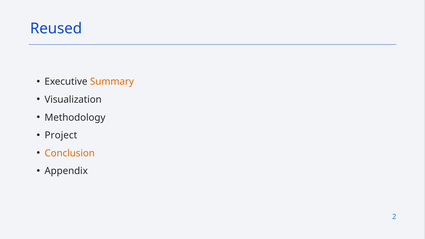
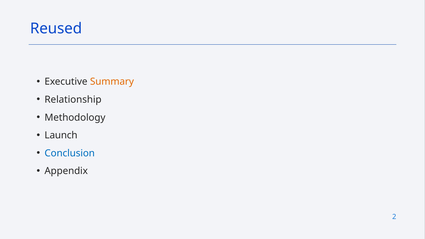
Visualization: Visualization -> Relationship (73, 100)
Project: Project -> Launch (61, 135)
Conclusion colour: orange -> blue (70, 153)
